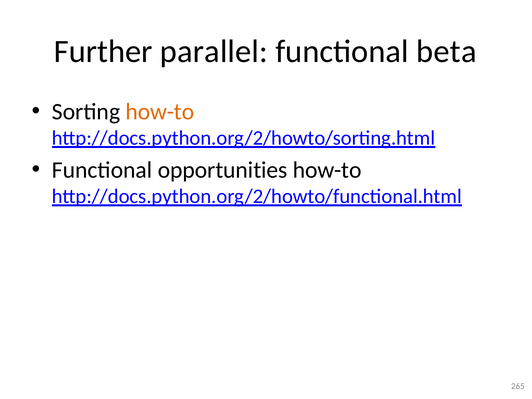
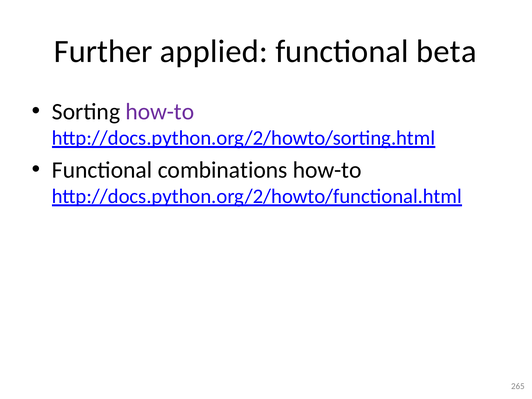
parallel: parallel -> applied (214, 51)
how-to colour: orange -> purple (160, 112)
opportunities: opportunities -> combinations (223, 170)
